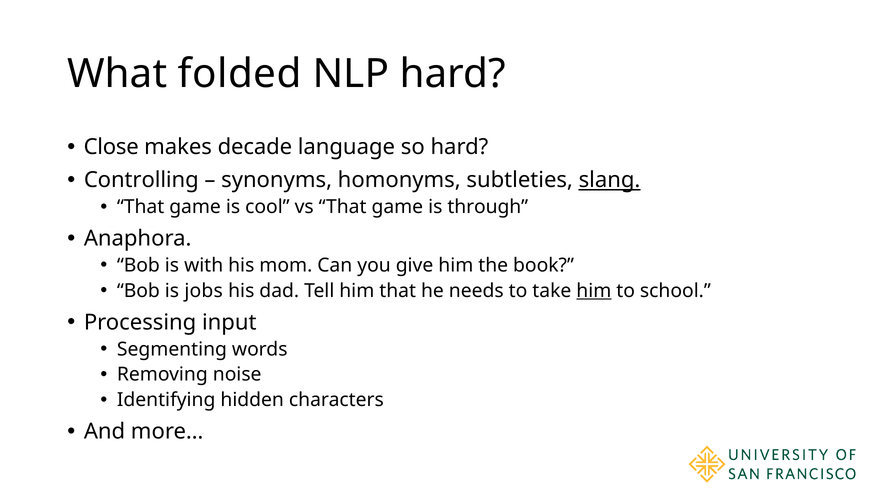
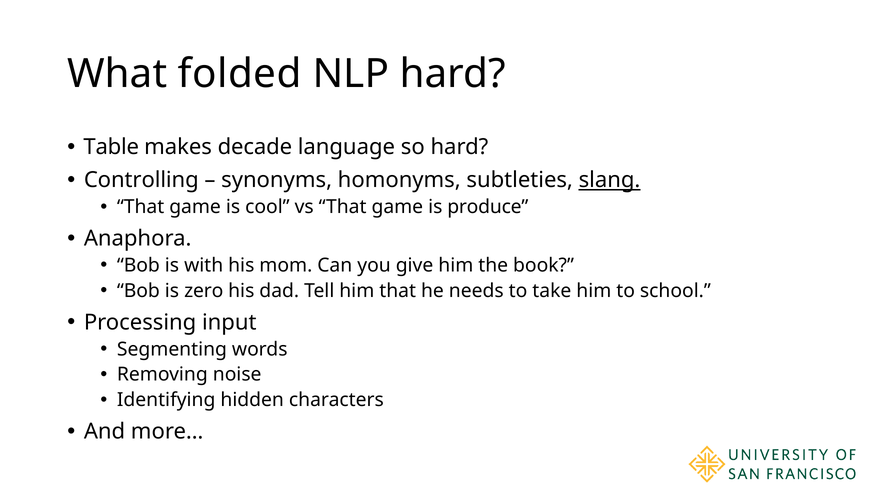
Close: Close -> Table (111, 147)
through: through -> produce (488, 207)
jobs: jobs -> zero (204, 291)
him underline: present -> none (594, 291)
